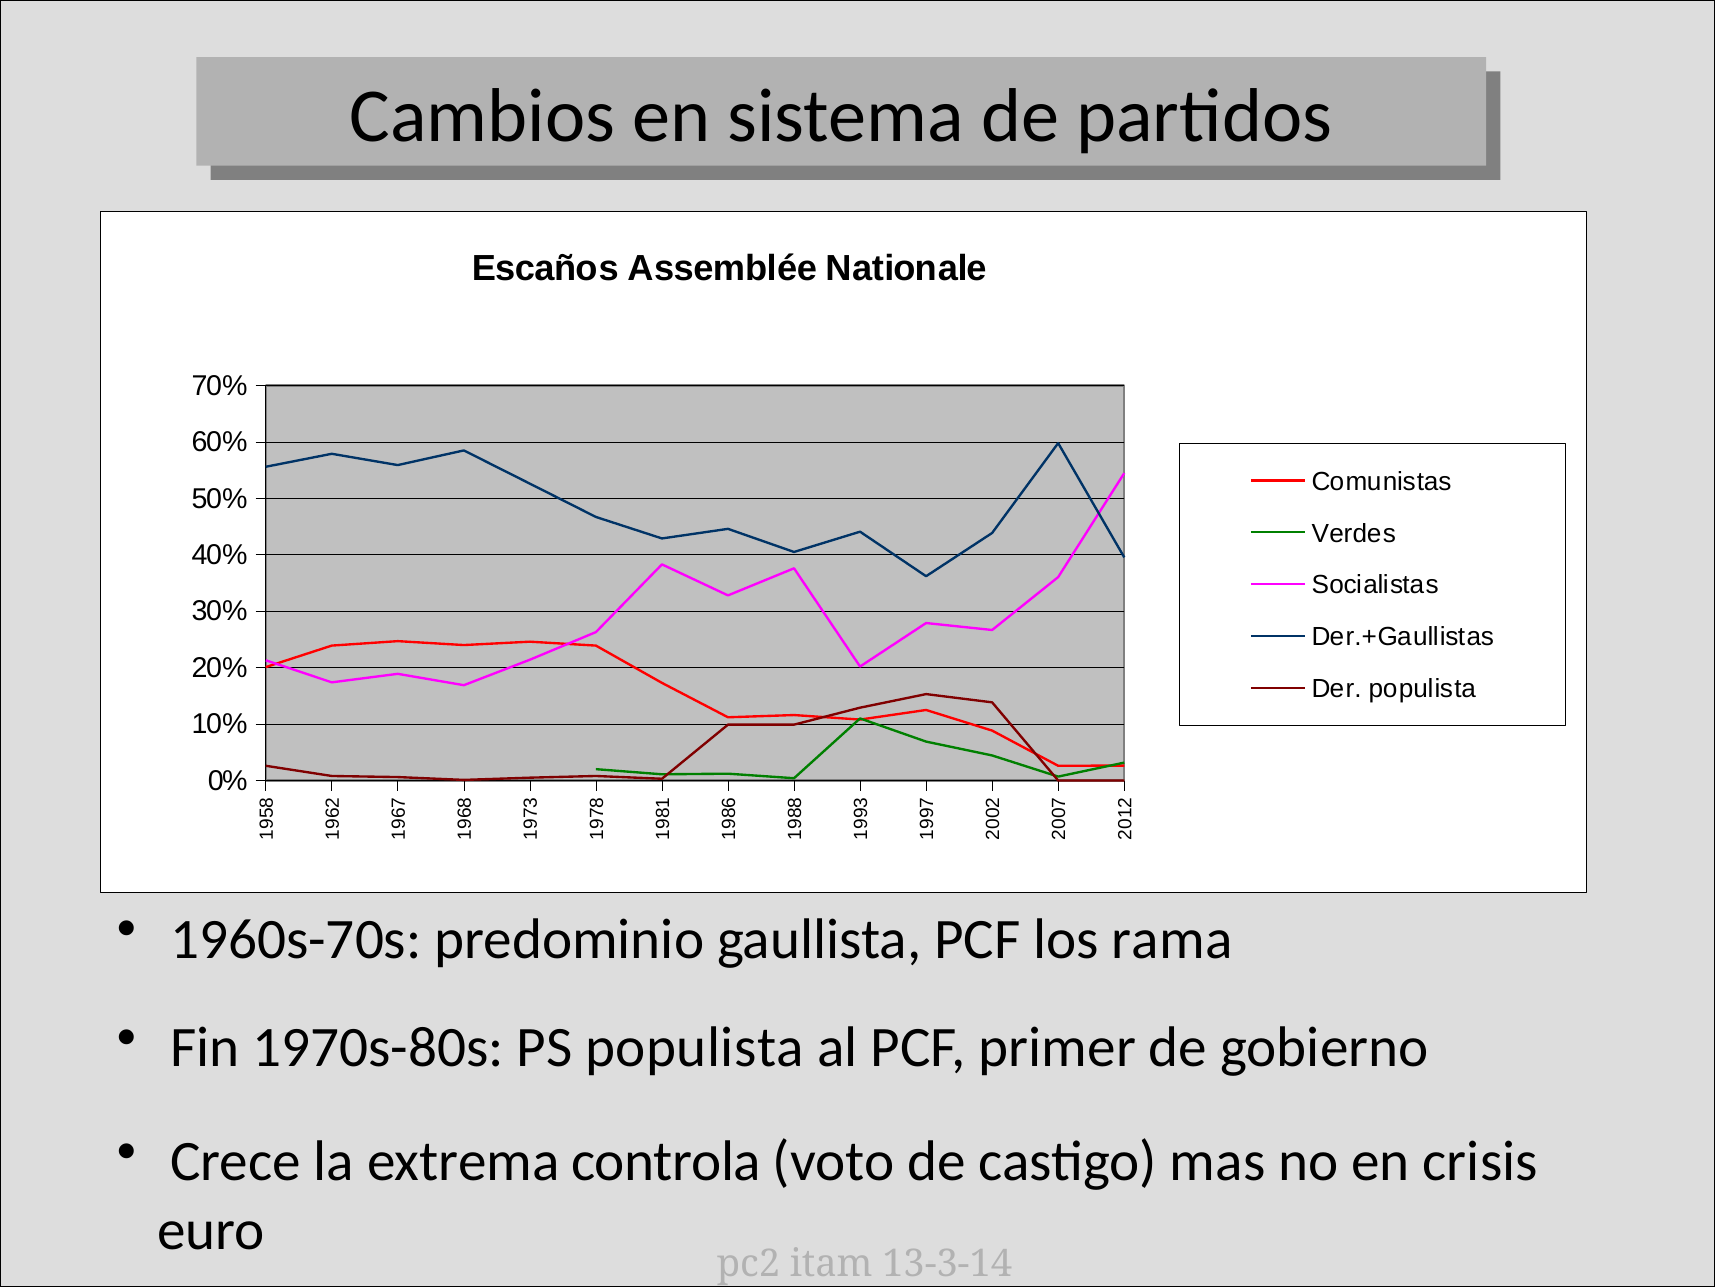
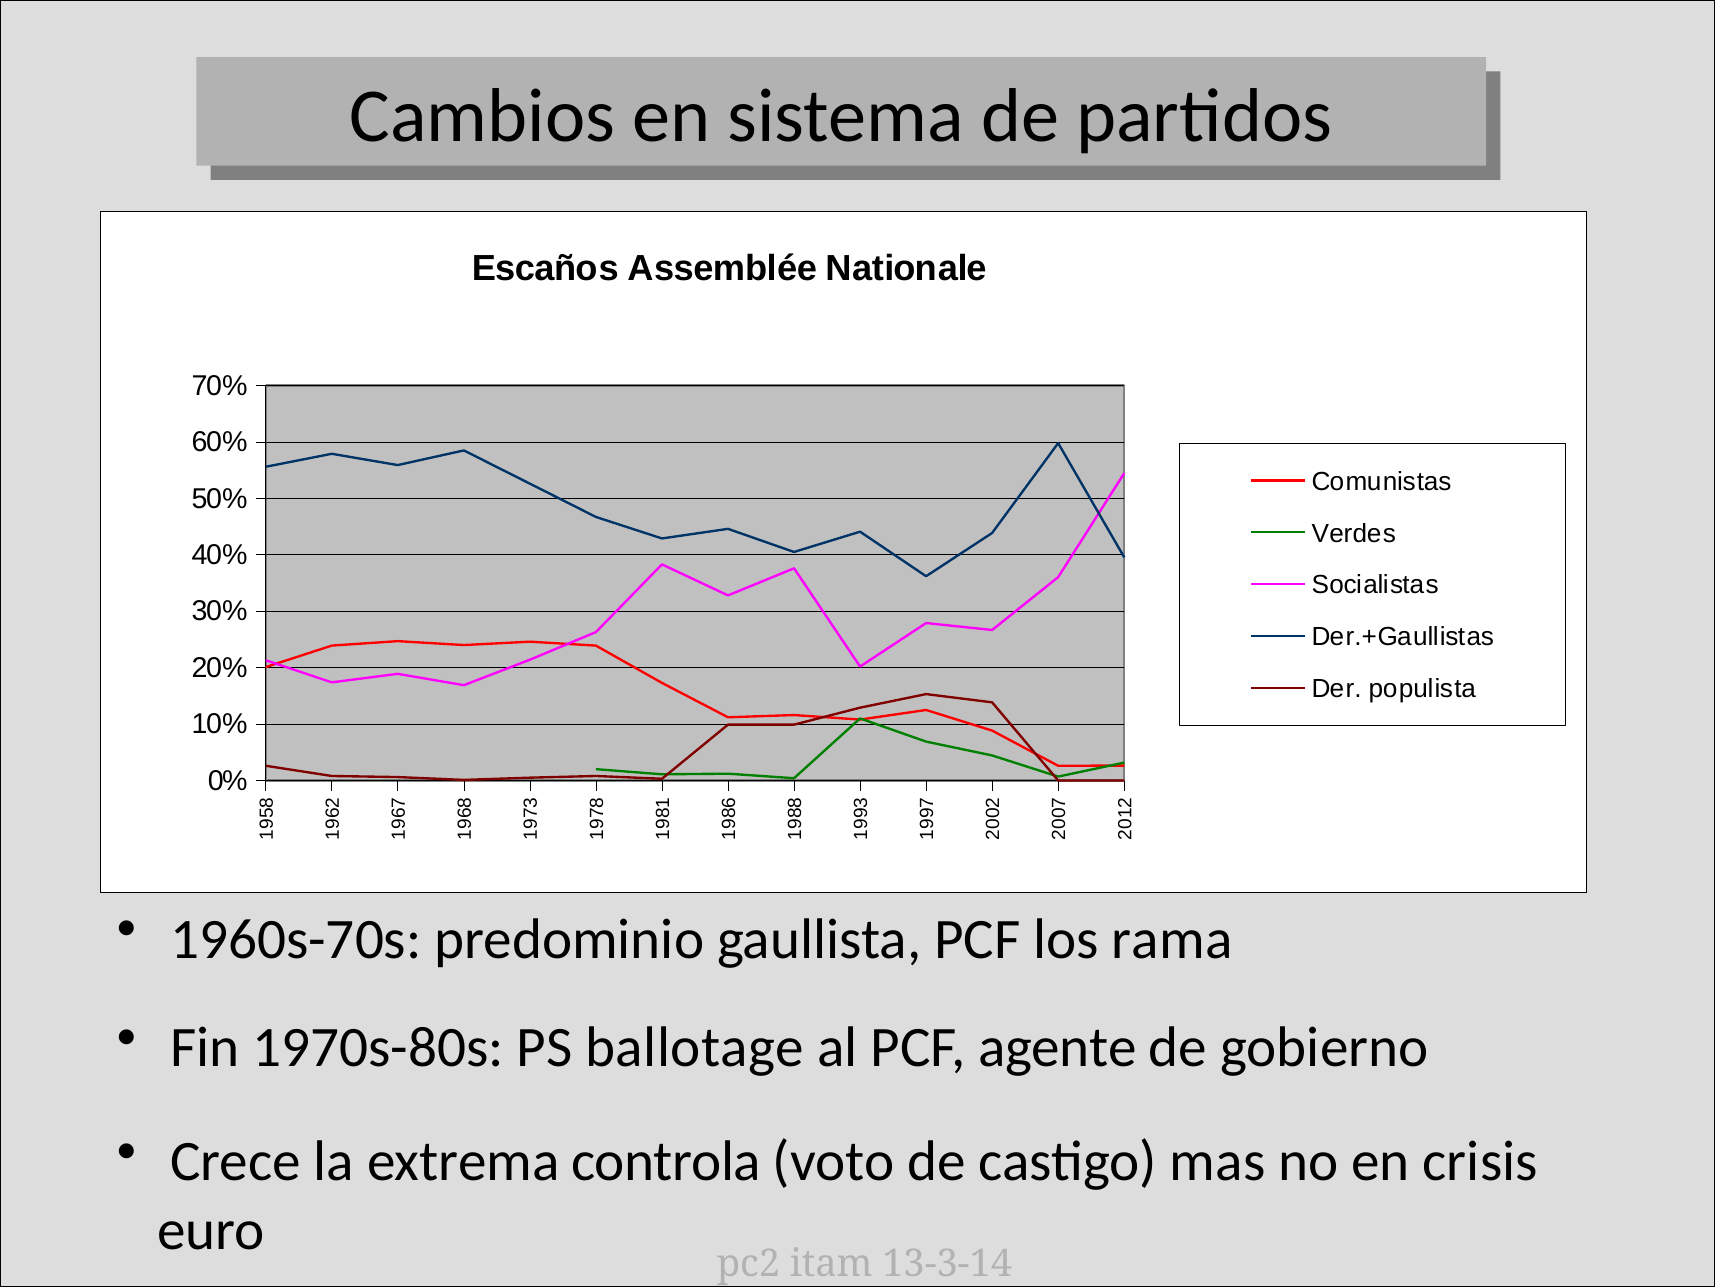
PS populista: populista -> ballotage (695, 1047)
primer: primer -> agente (1058, 1047)
